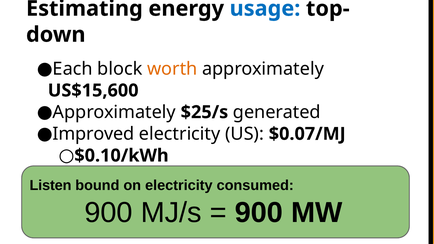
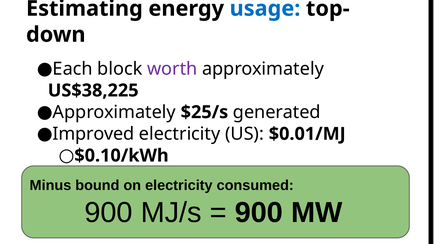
worth colour: orange -> purple (172, 69)
US$15,600: US$15,600 -> US$38,225 (93, 91)
$0.07/MJ: $0.07/MJ -> $0.01/MJ (307, 134)
Listen: Listen -> Minus (50, 186)
